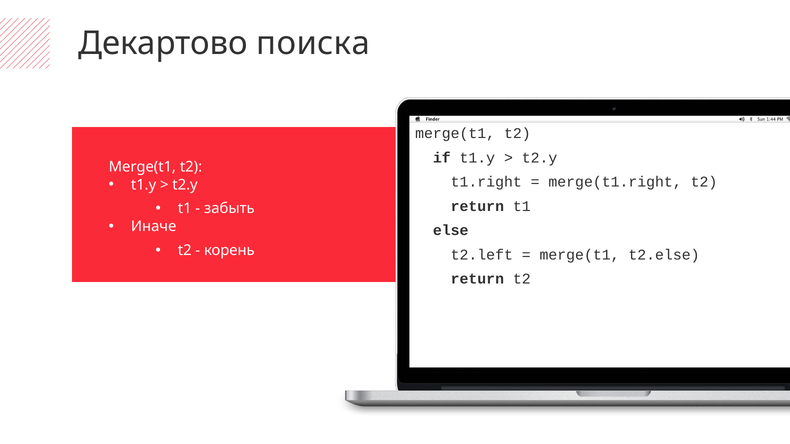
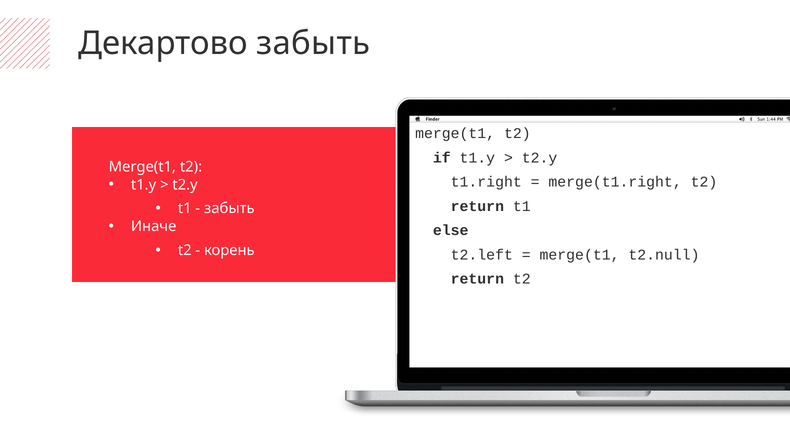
Декартово поиска: поиска -> забыть (313, 44)
t2.else: t2.else -> t2.null (664, 255)
